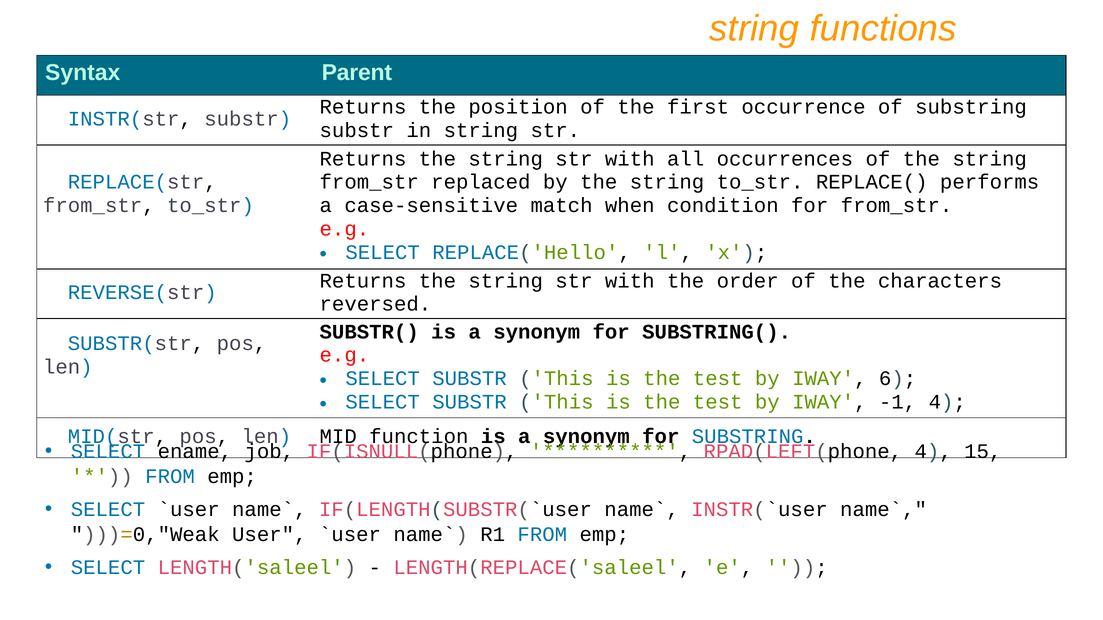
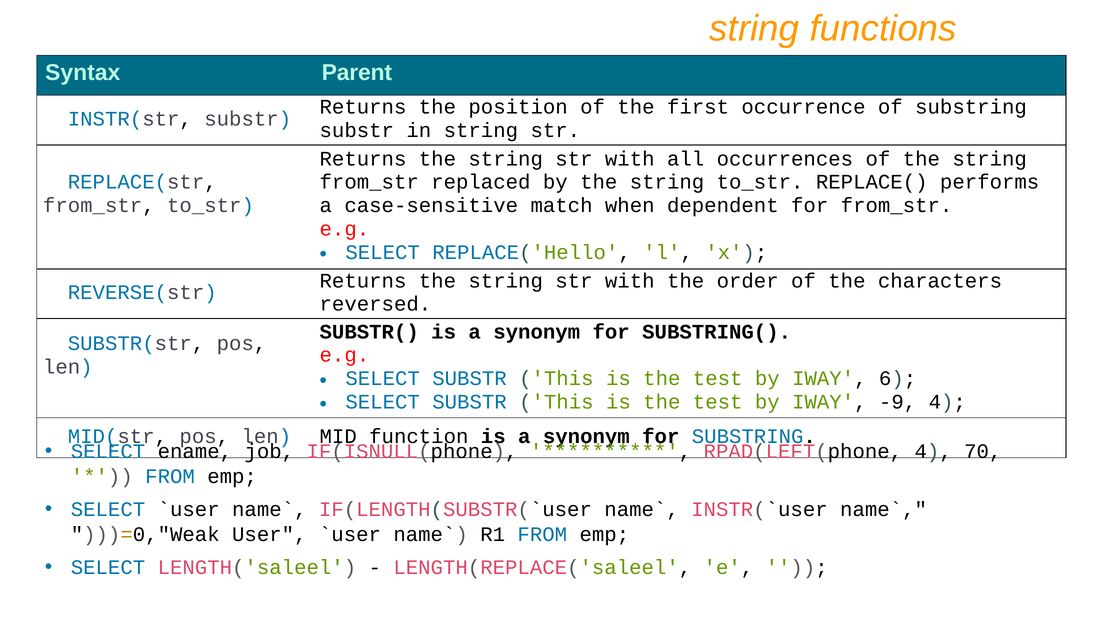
condition: condition -> dependent (723, 206)
-1: -1 -> -9 (898, 402)
15: 15 -> 70 (983, 452)
